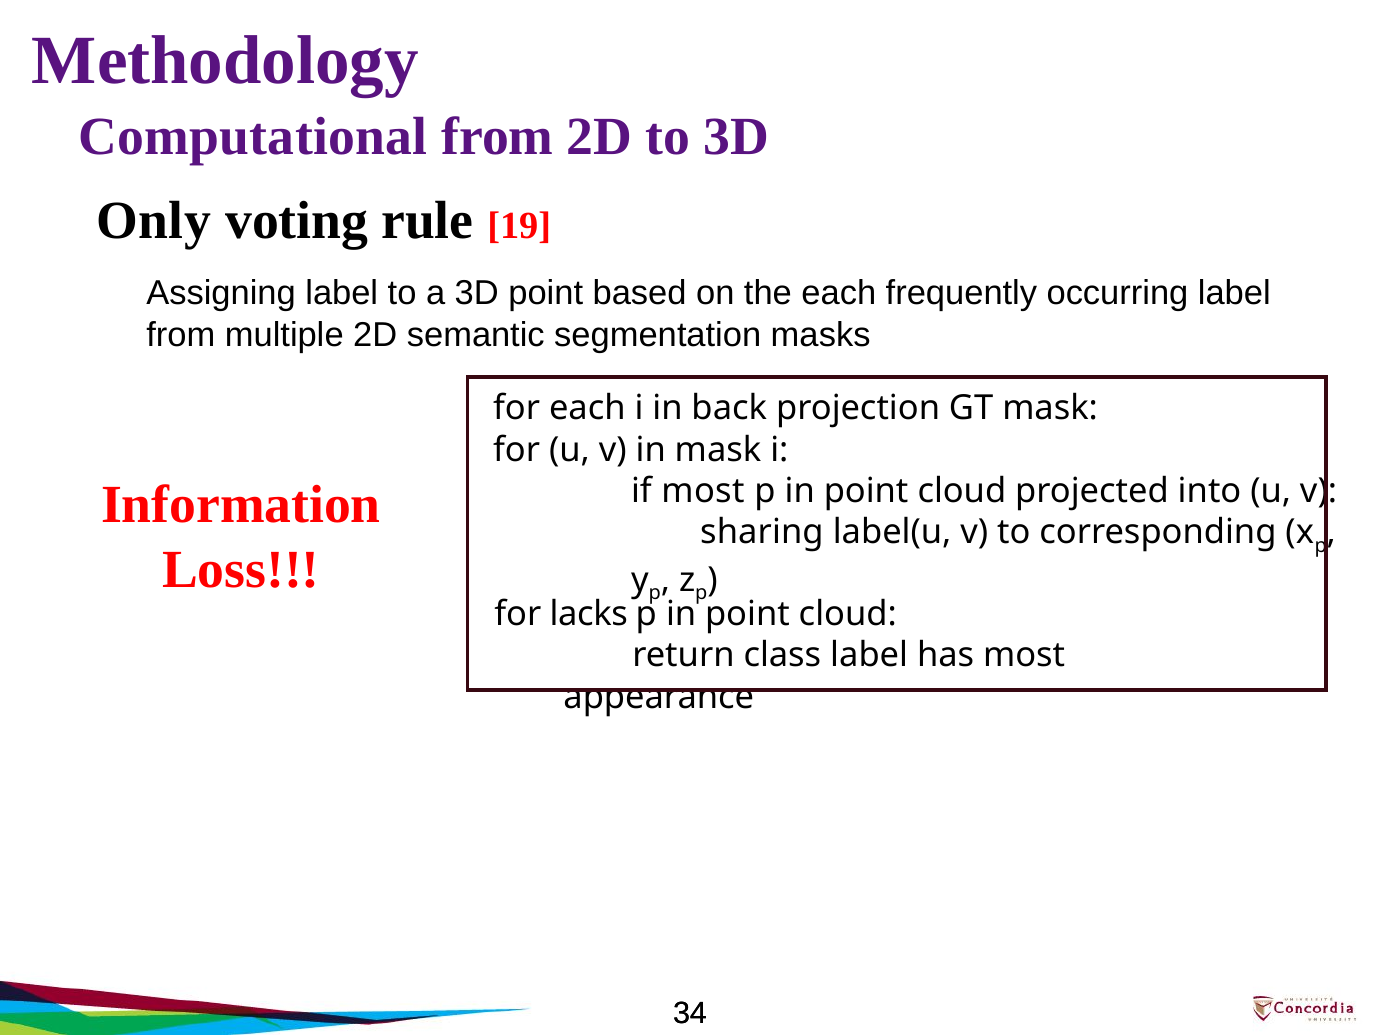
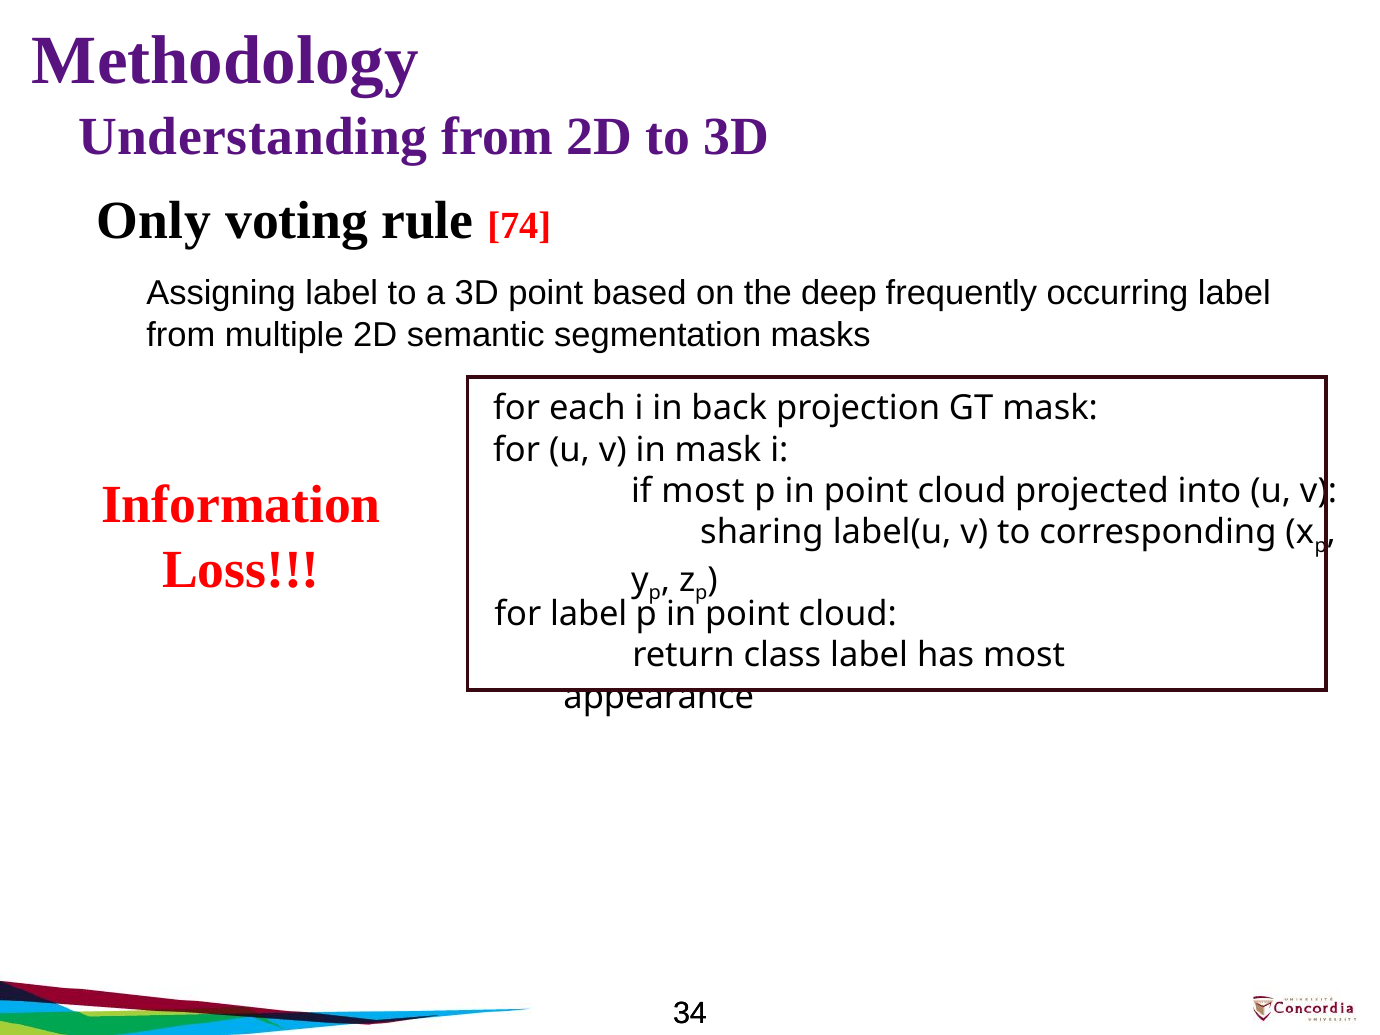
Computational: Computational -> Understanding (253, 136)
19: 19 -> 74 (519, 226)
the each: each -> deep (839, 293)
for lacks: lacks -> label (589, 614)
